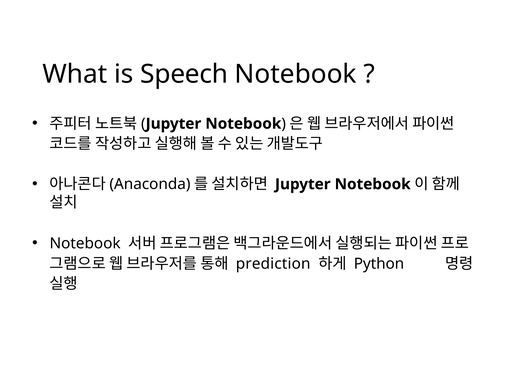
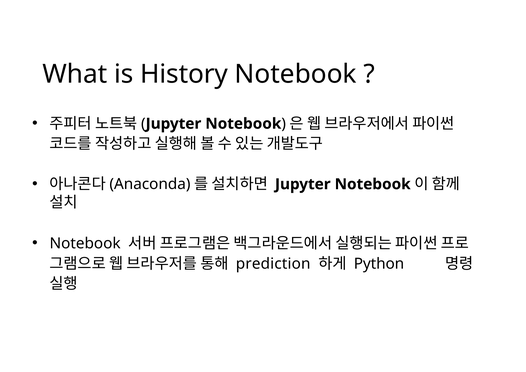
Speech: Speech -> History (184, 74)
